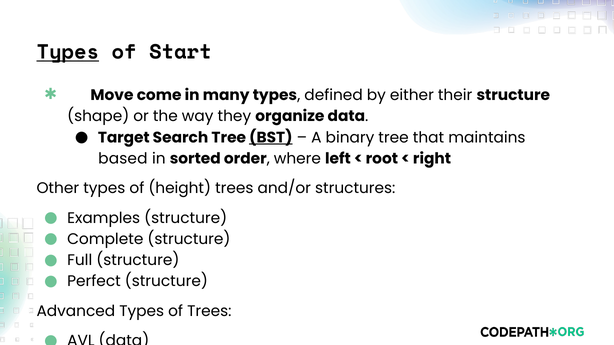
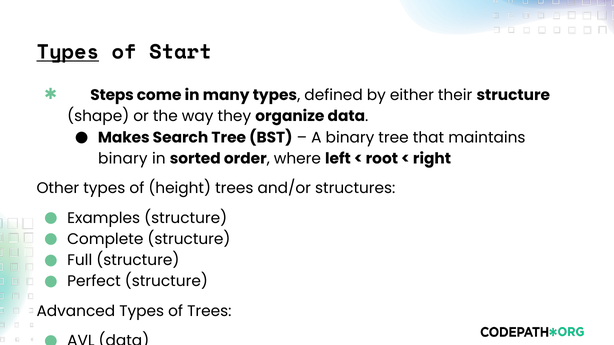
Move: Move -> Steps (112, 95)
Target: Target -> Makes (124, 138)
BST underline: present -> none (271, 138)
based: based -> binary (123, 159)
